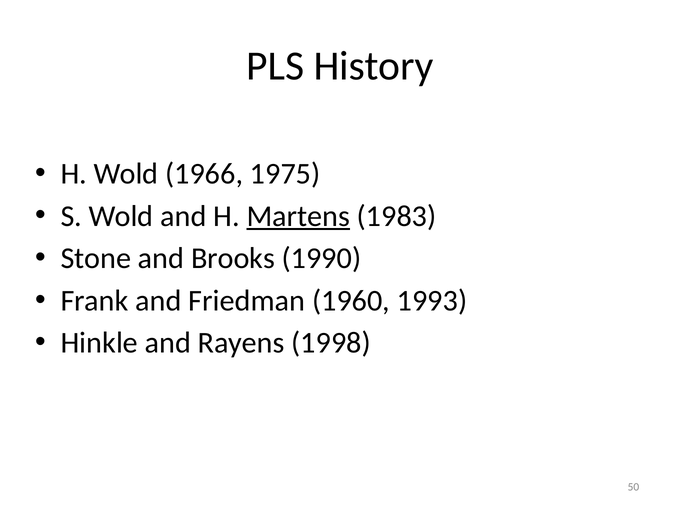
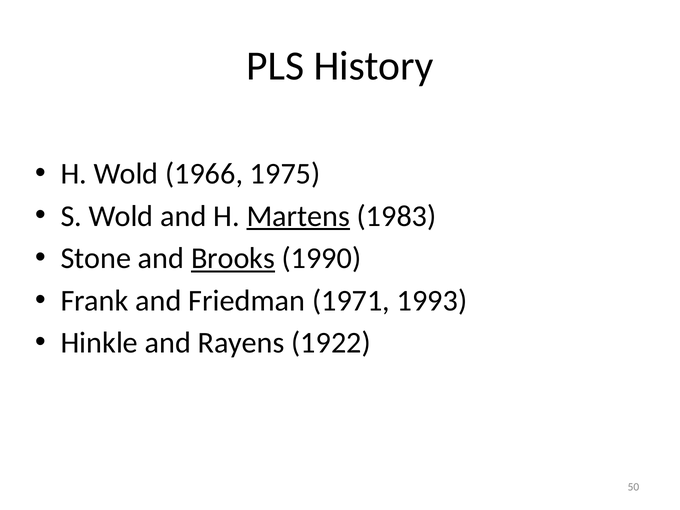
Brooks underline: none -> present (233, 258)
1960: 1960 -> 1971 (351, 301)
1998: 1998 -> 1922 (331, 343)
